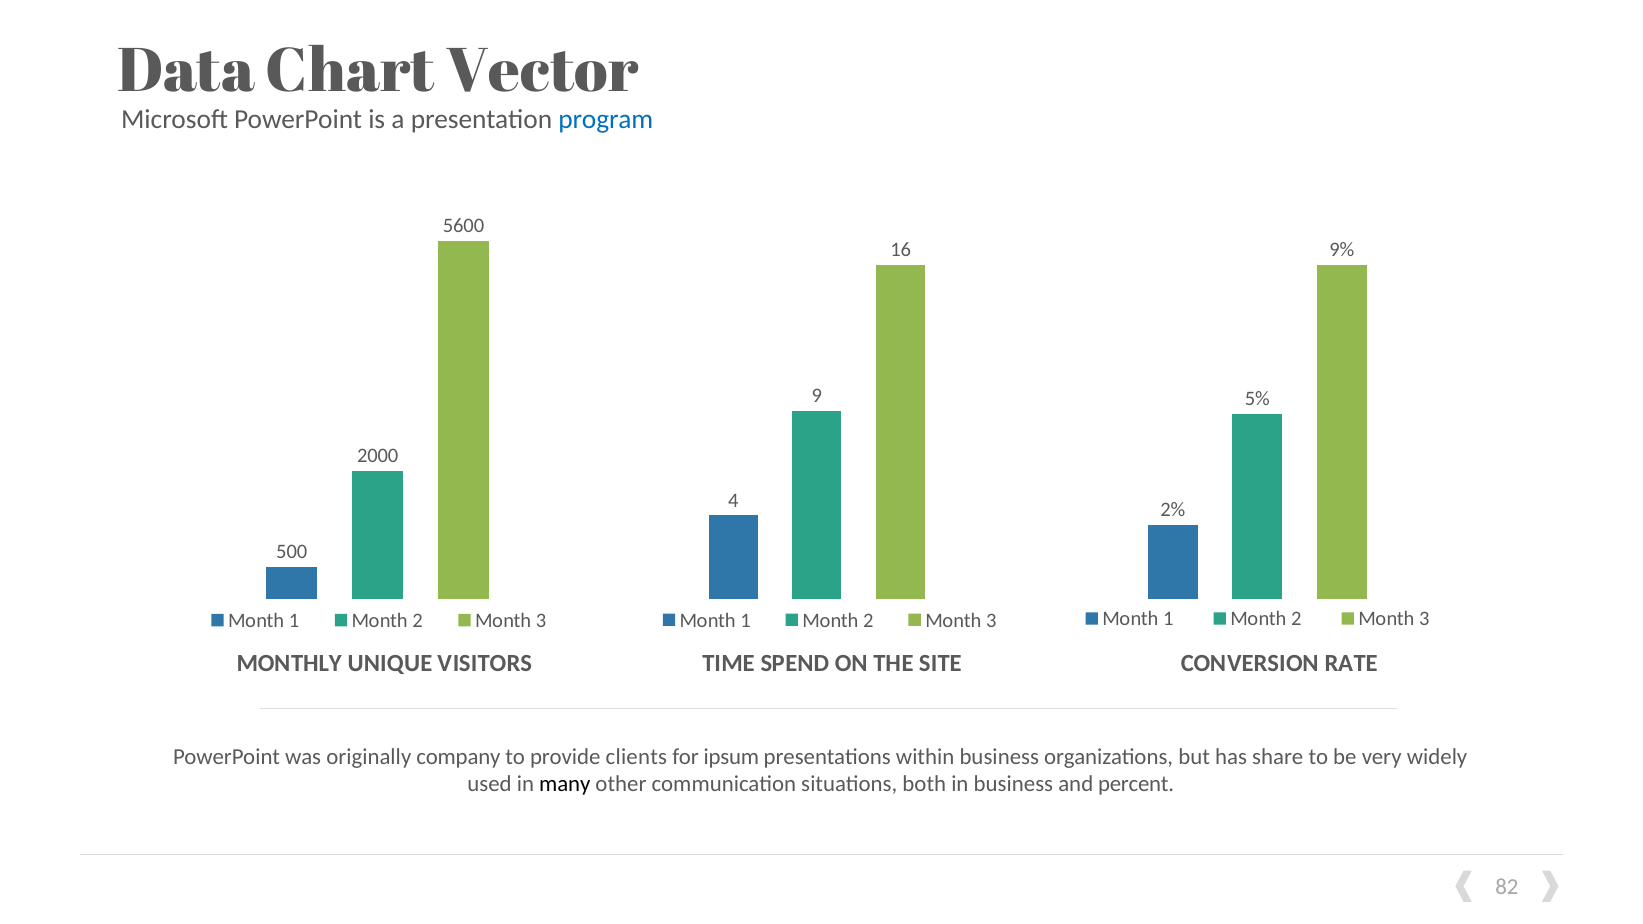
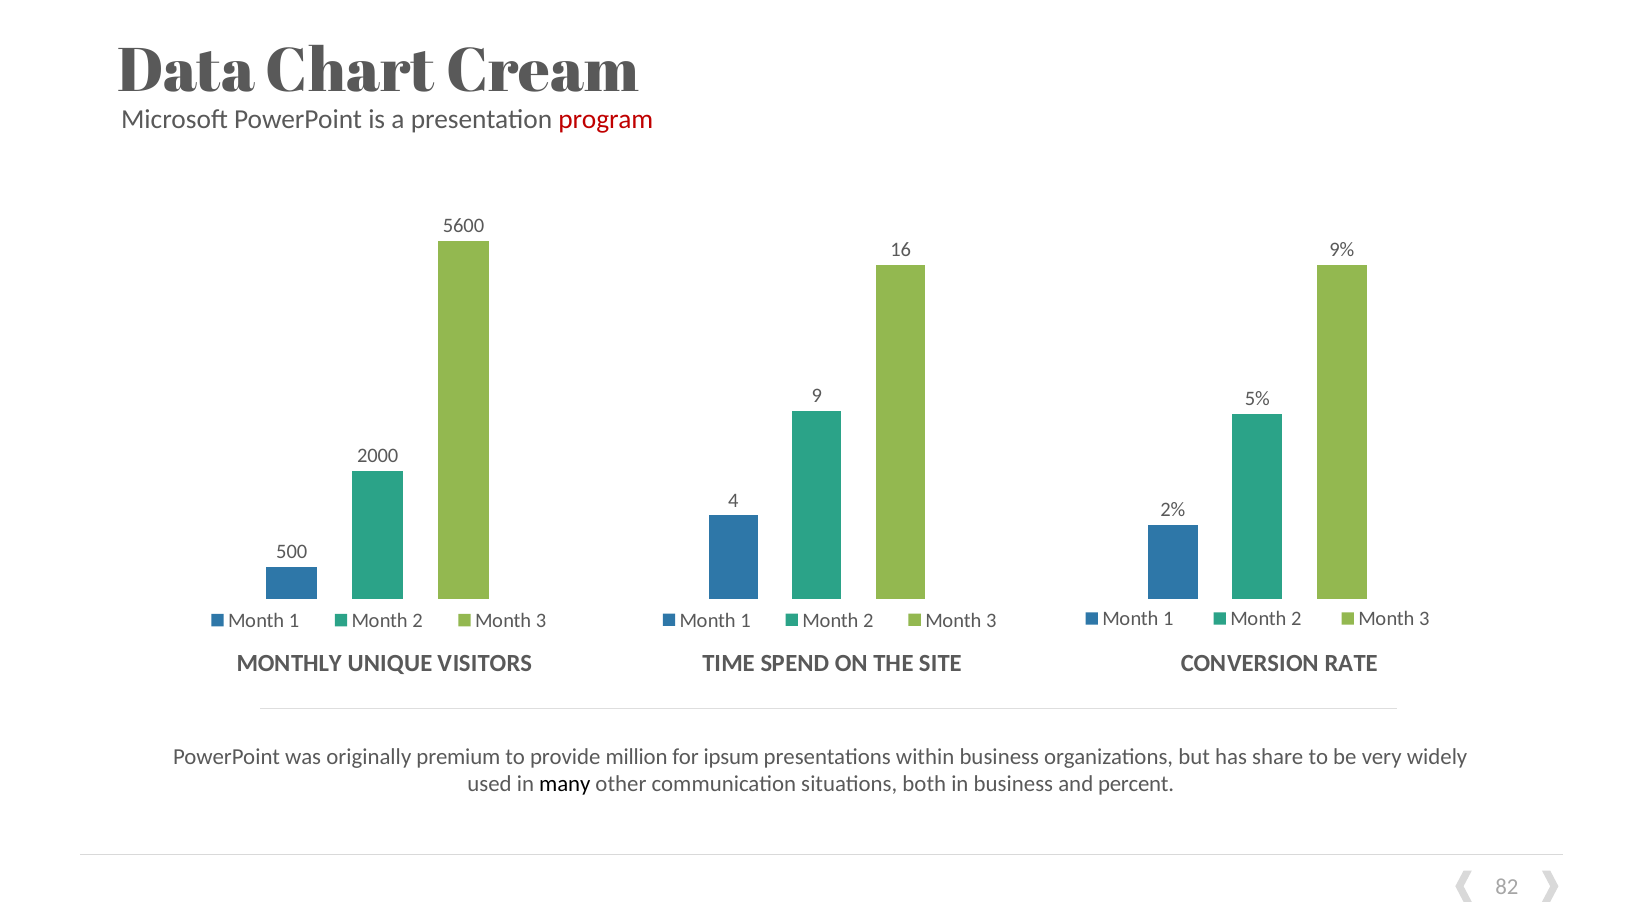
Vector: Vector -> Cream (543, 71)
program colour: blue -> red (606, 120)
company: company -> premium (458, 757)
clients: clients -> million (637, 757)
